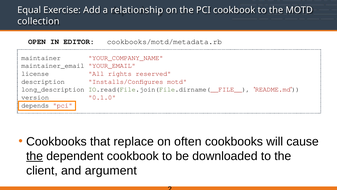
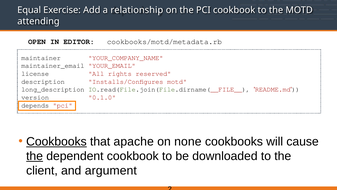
collection: collection -> attending (38, 21)
Cookbooks underline: none -> present (56, 141)
replace: replace -> apache (134, 141)
often: often -> none (188, 141)
